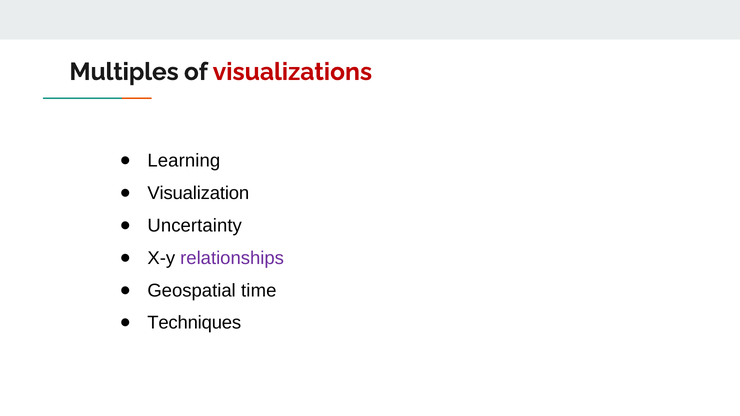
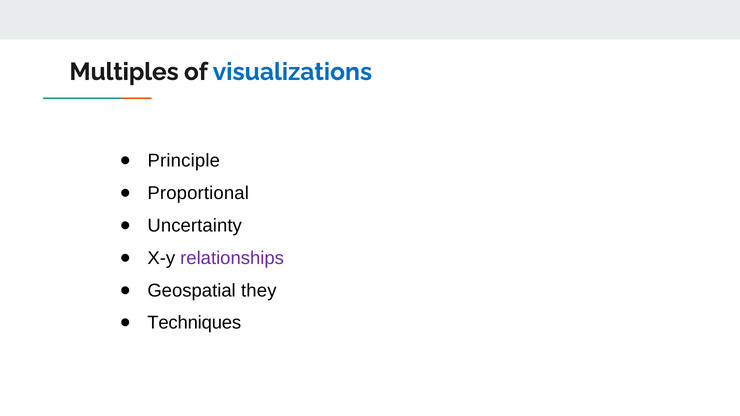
visualizations colour: red -> blue (292, 72)
Learning: Learning -> Principle (184, 161)
Visualization: Visualization -> Proportional (198, 193)
time: time -> they (259, 291)
